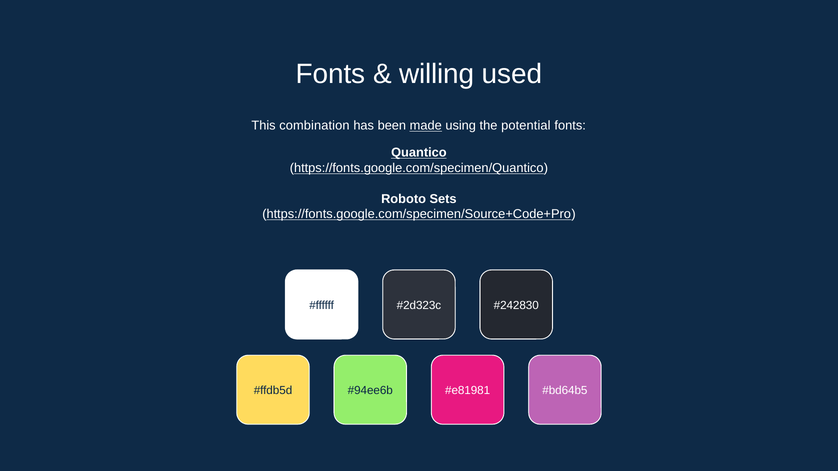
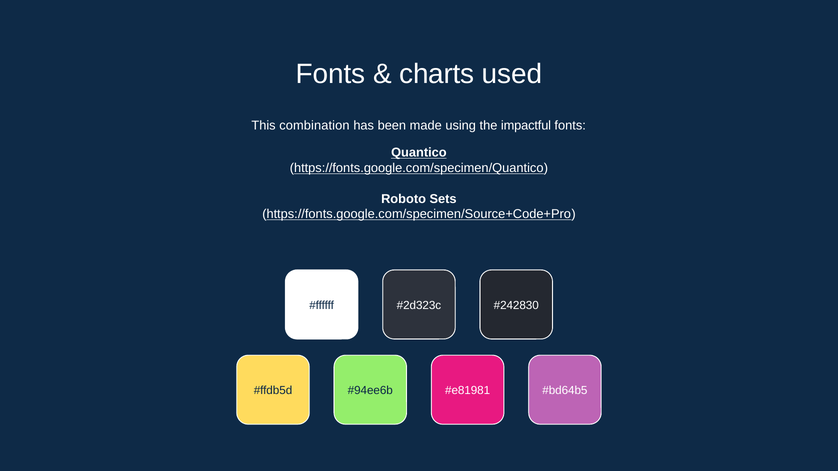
willing: willing -> charts (437, 74)
made underline: present -> none (426, 126)
potential: potential -> impactful (526, 126)
